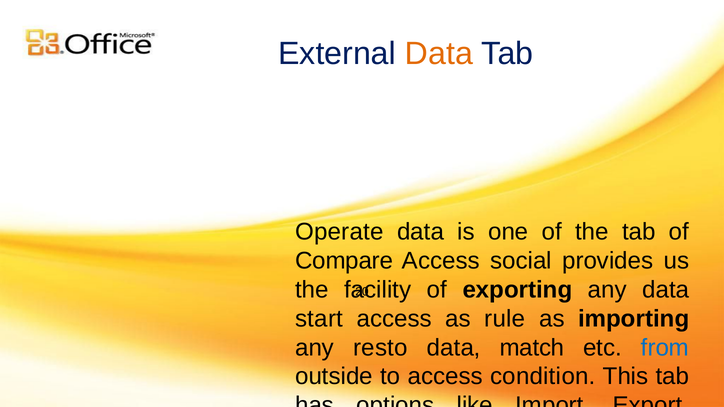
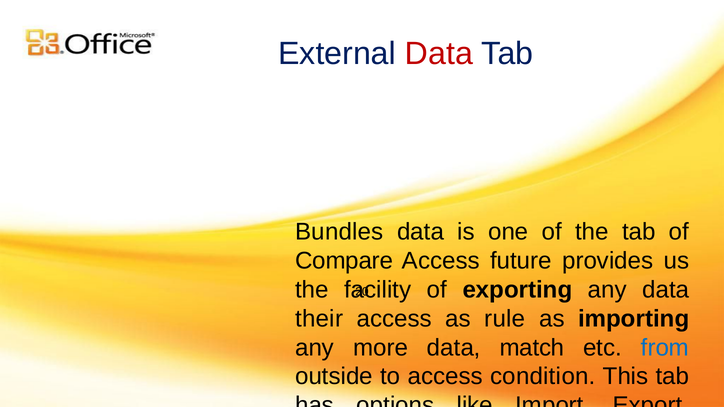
Data colour: orange -> red (439, 53)
Operate: Operate -> Bundles (339, 232)
social: social -> future (521, 261)
start: start -> their (319, 319)
resto: resto -> more (381, 348)
